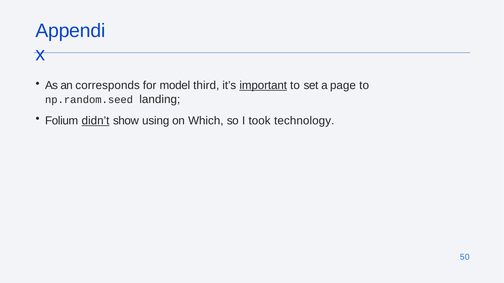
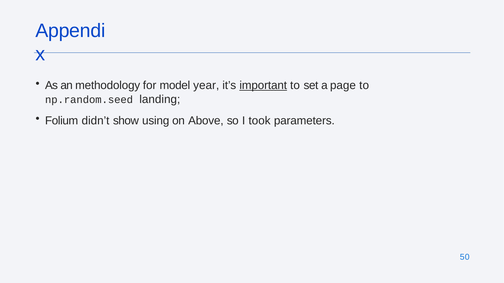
corresponds: corresponds -> methodology (108, 86)
third: third -> year (206, 86)
didn’t underline: present -> none (96, 121)
Which: Which -> Above (206, 121)
technology: technology -> parameters (304, 121)
